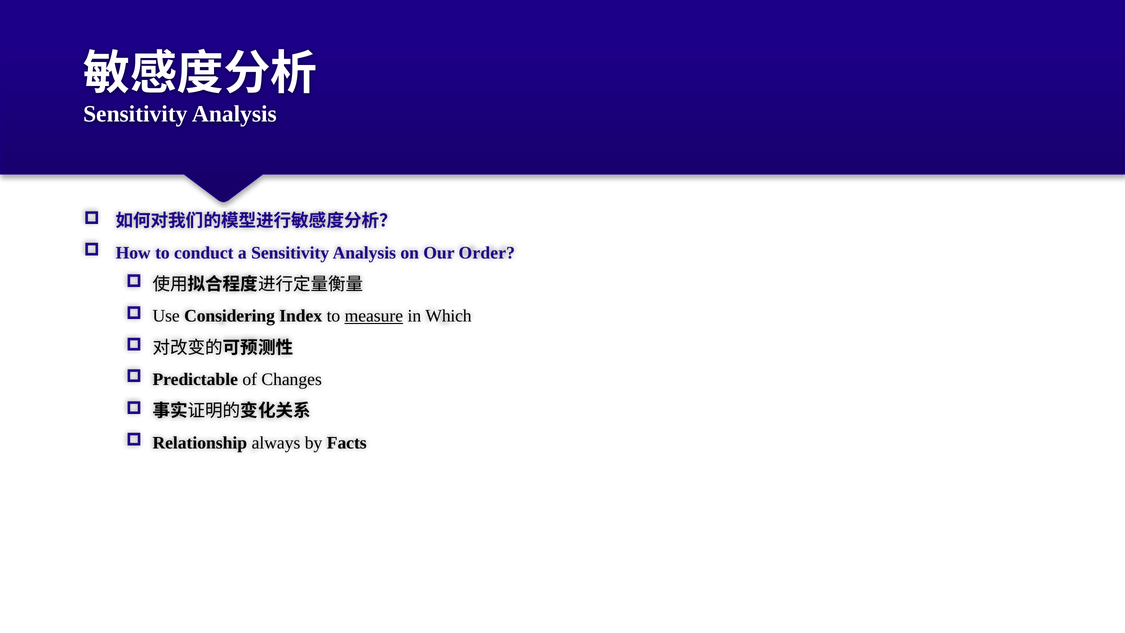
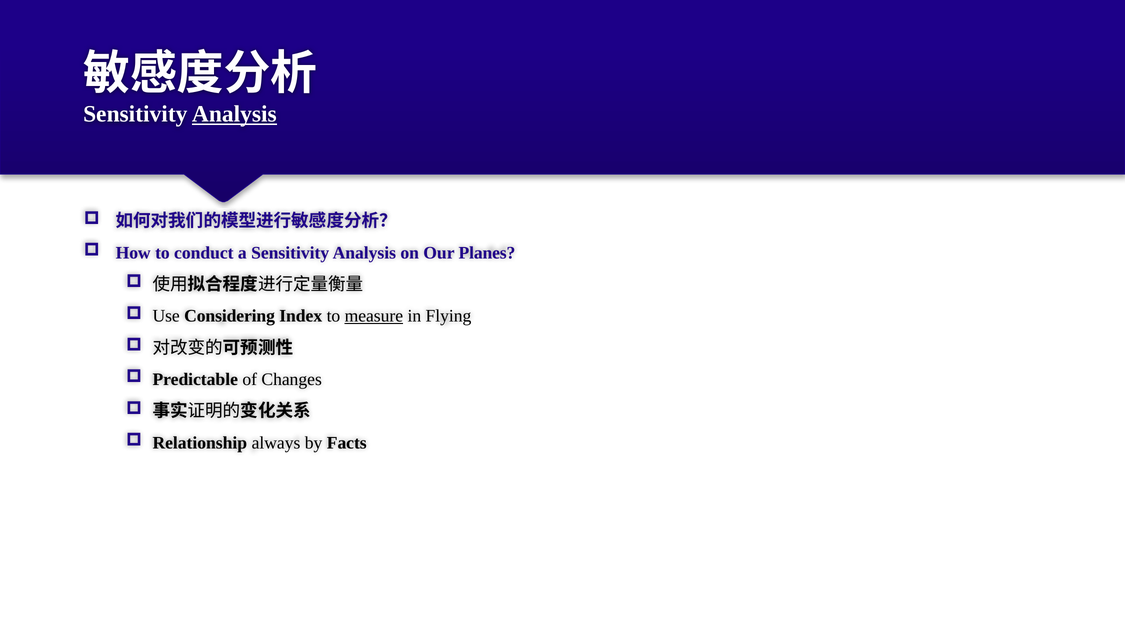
Analysis underline: none -> present (234, 114)
Order: Order -> Planes (487, 253)
Which: Which -> Flying (448, 316)
